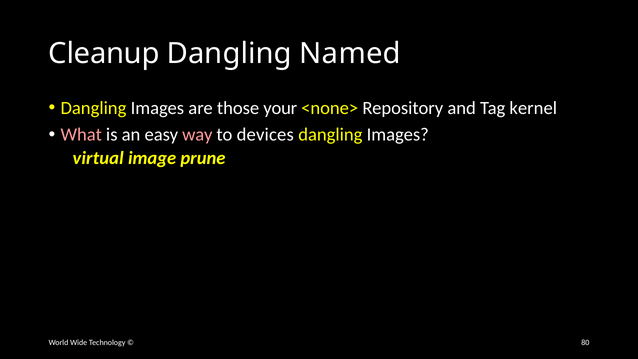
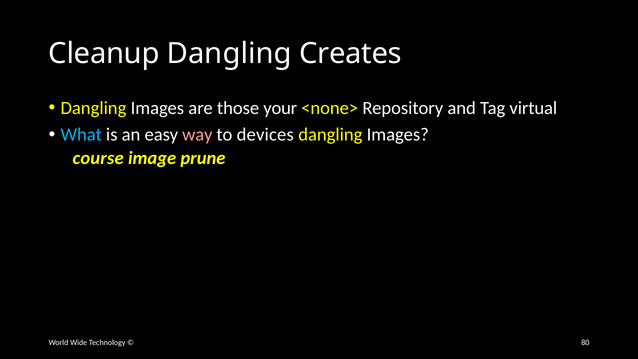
Named: Named -> Creates (350, 54)
kernel: kernel -> virtual (533, 108)
What colour: pink -> light blue (81, 135)
virtual: virtual -> course (98, 158)
